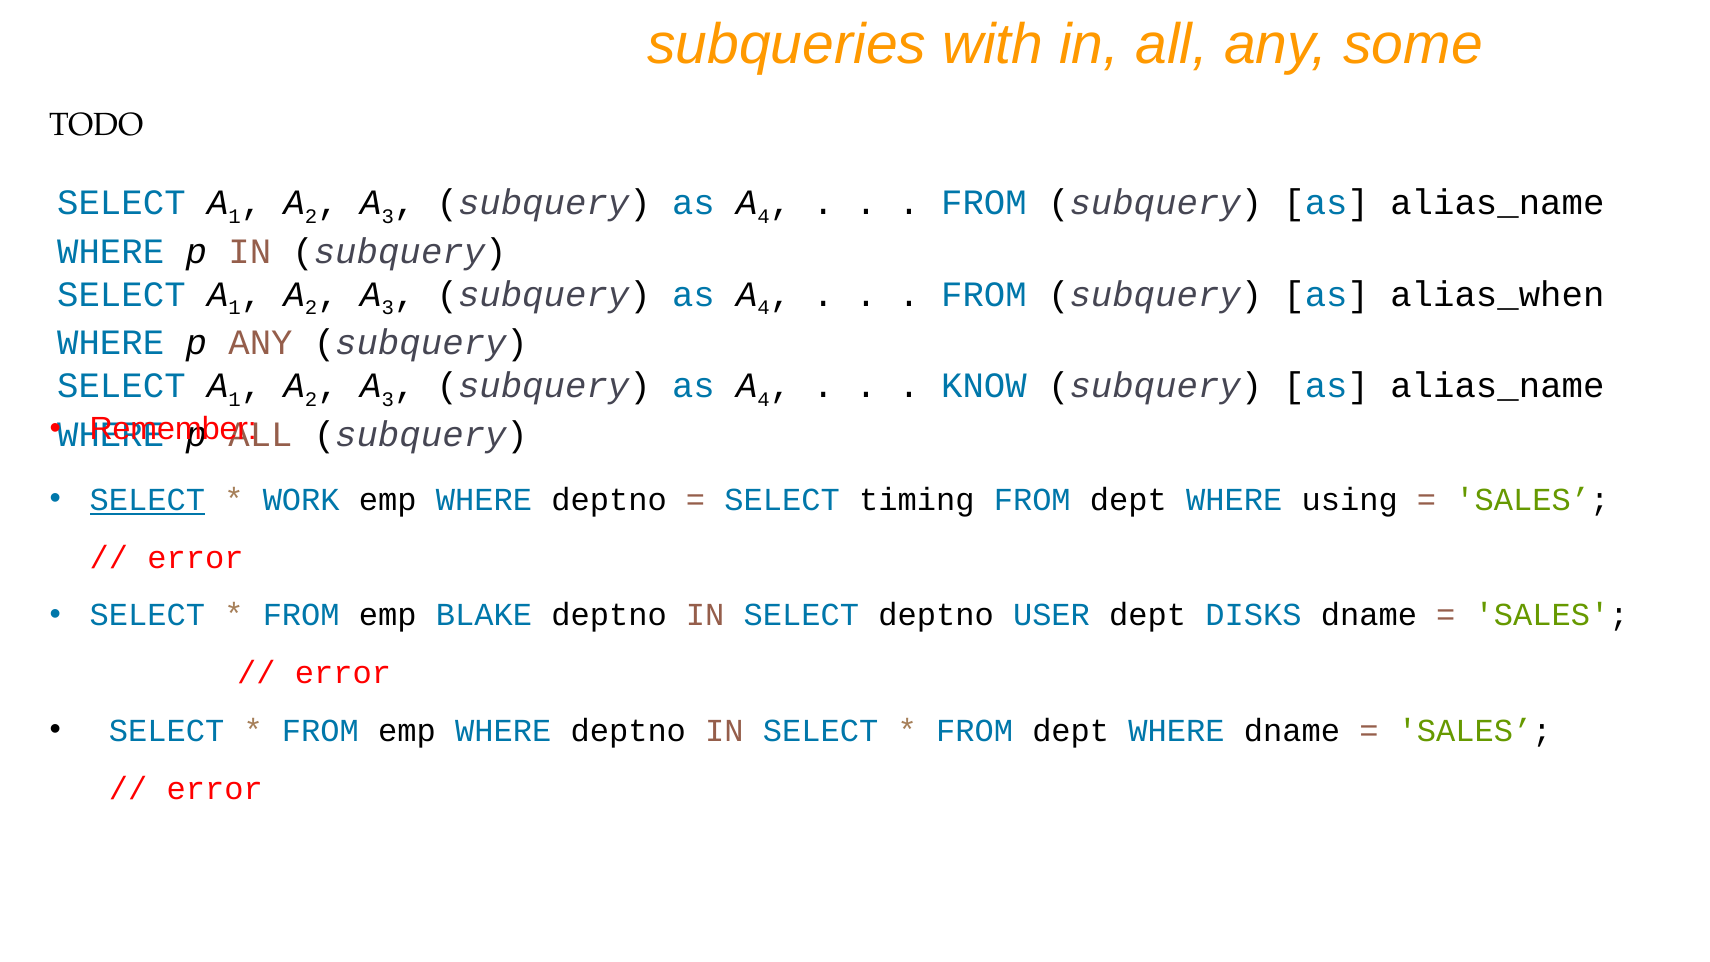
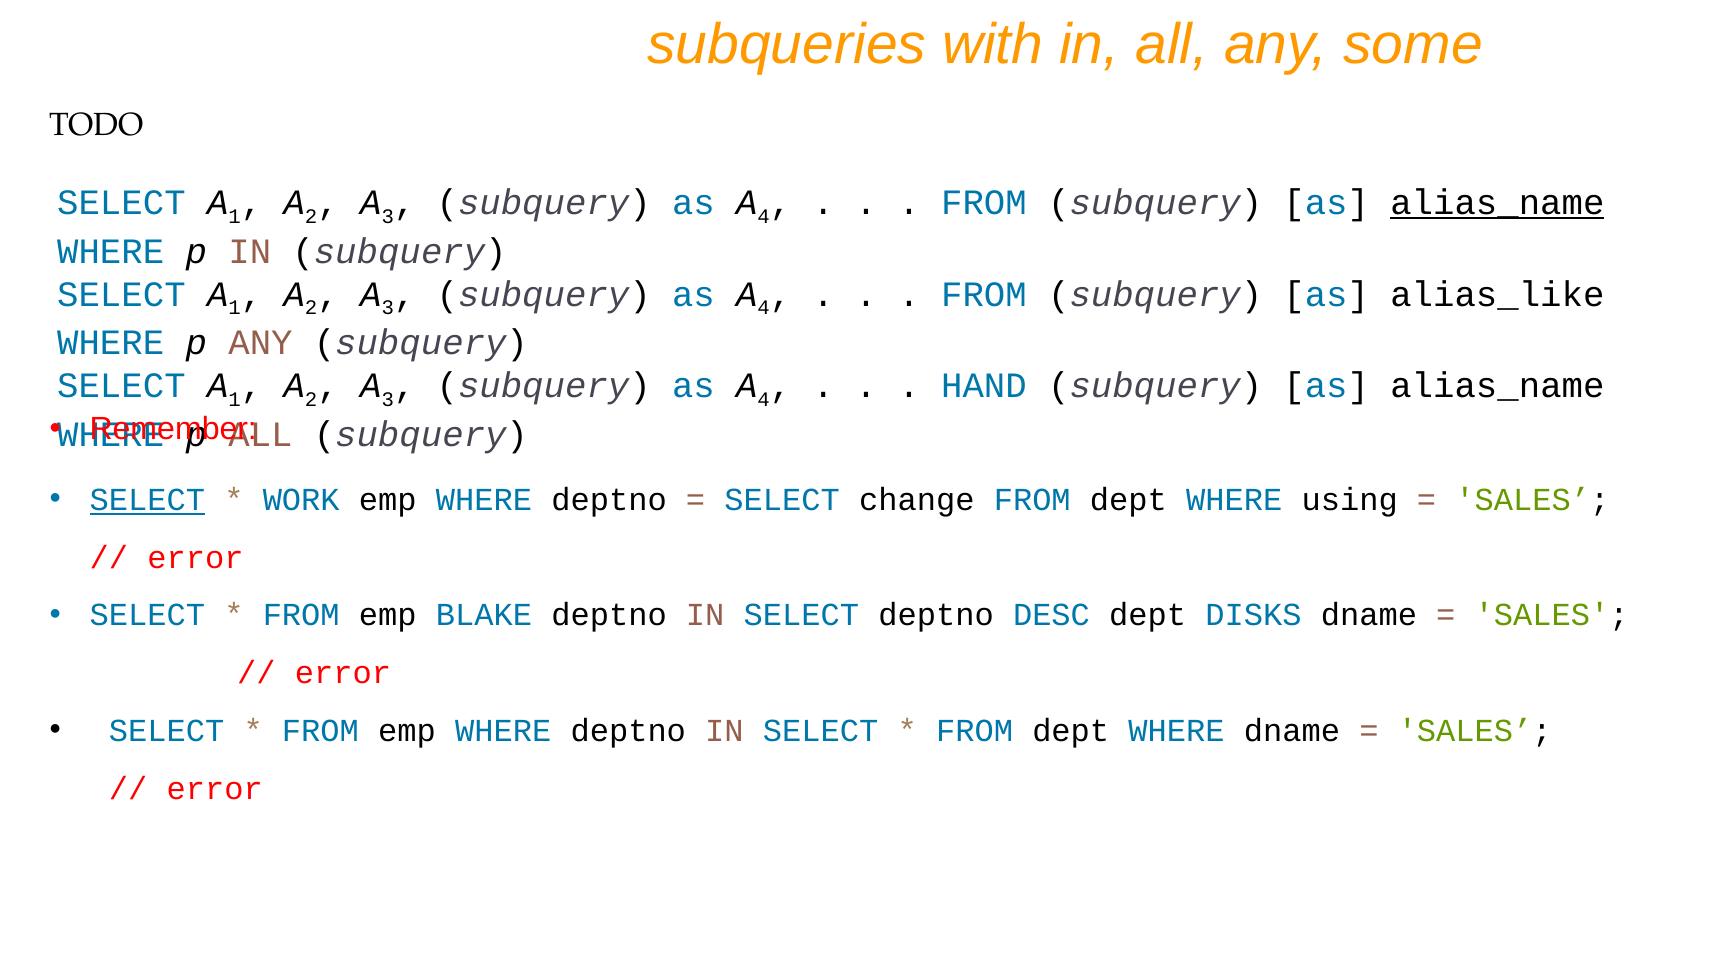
alias_name underline: none -> present (1497, 203)
alias_when: alias_when -> alias_like (1497, 294)
KNOW: KNOW -> HAND (984, 386)
timing: timing -> change (917, 500)
USER: USER -> DESC (1051, 615)
